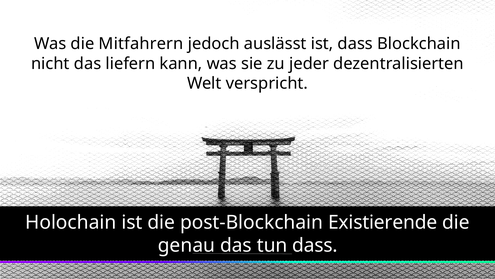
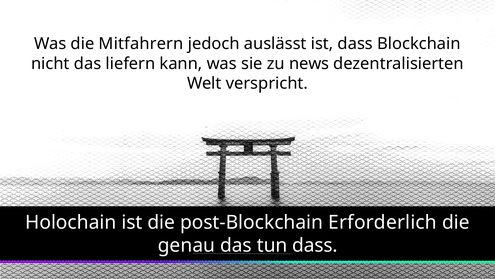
jeder: jeder -> news (309, 63)
Existierende: Existierende -> Erforderlich (383, 222)
